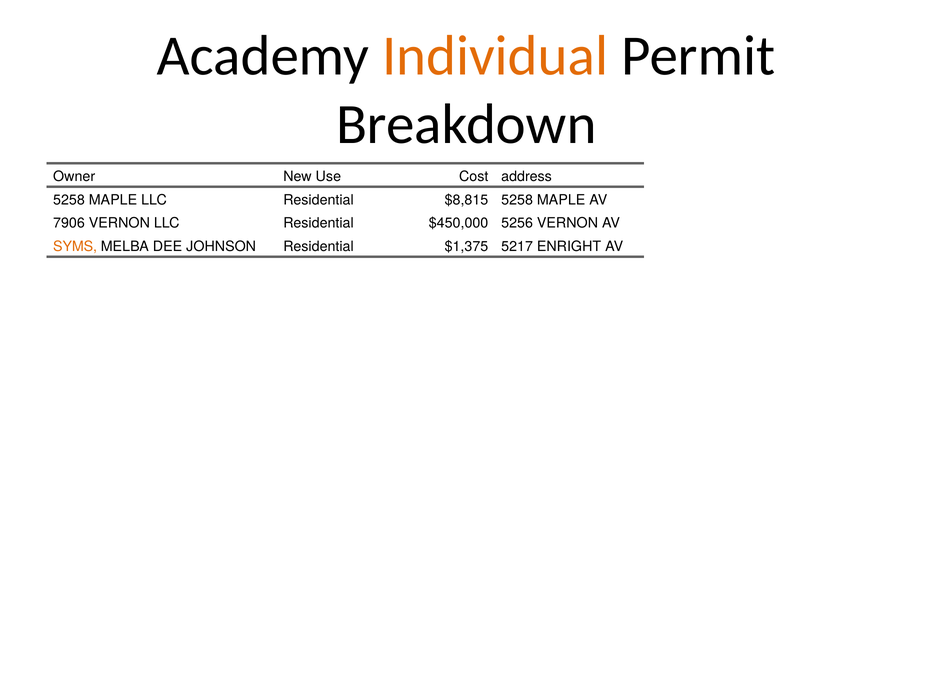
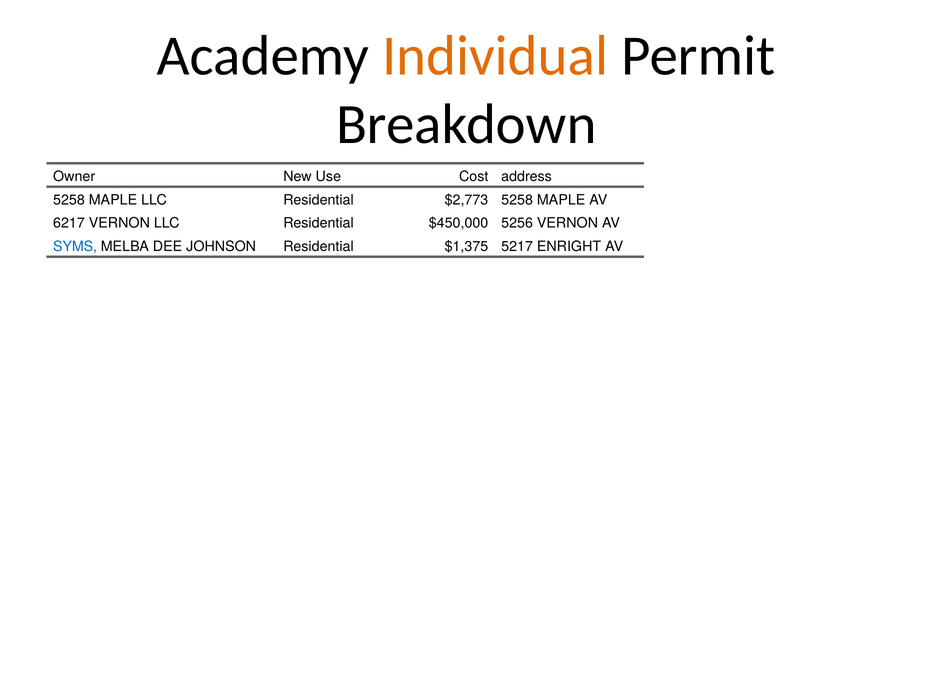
$8,815: $8,815 -> $2,773 (466, 200)
7906: 7906 -> 6217 (69, 223)
SYMS colour: orange -> blue (75, 246)
